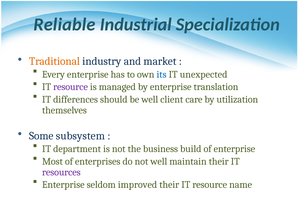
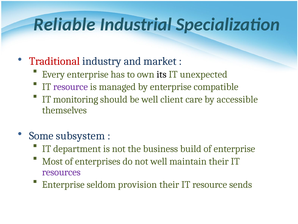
Traditional colour: orange -> red (54, 61)
its colour: blue -> black (162, 74)
translation: translation -> compatible (216, 87)
differences: differences -> monitoring (76, 99)
utilization: utilization -> accessible (237, 99)
improved: improved -> provision (137, 184)
name: name -> sends (241, 184)
